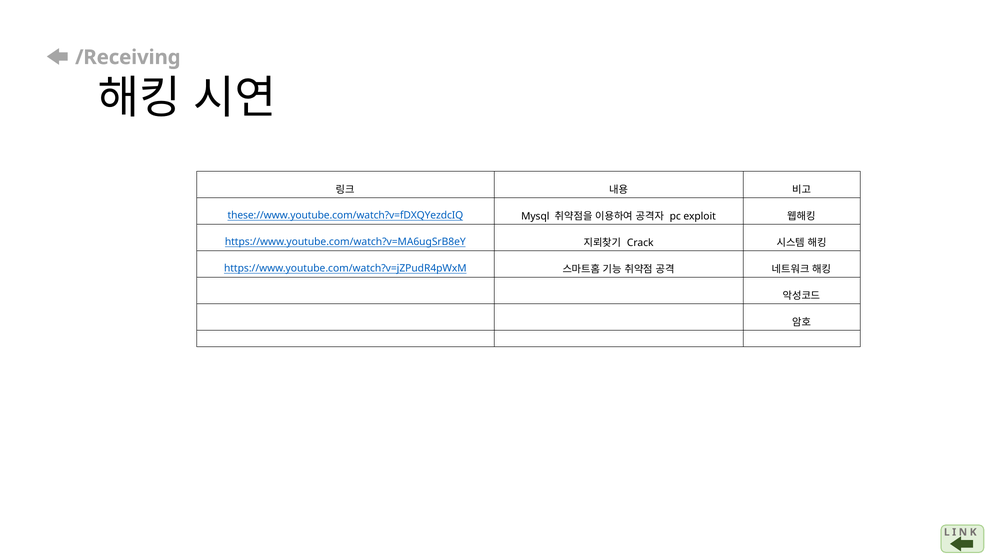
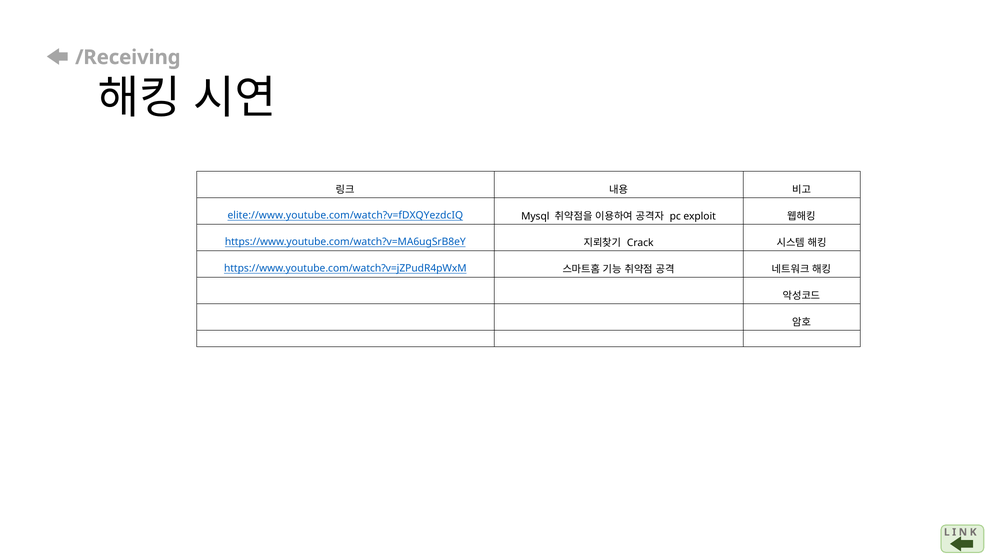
these://www.youtube.com/watch?v=fDXQYezdcIQ: these://www.youtube.com/watch?v=fDXQYezdcIQ -> elite://www.youtube.com/watch?v=fDXQYezdcIQ (345, 216)
